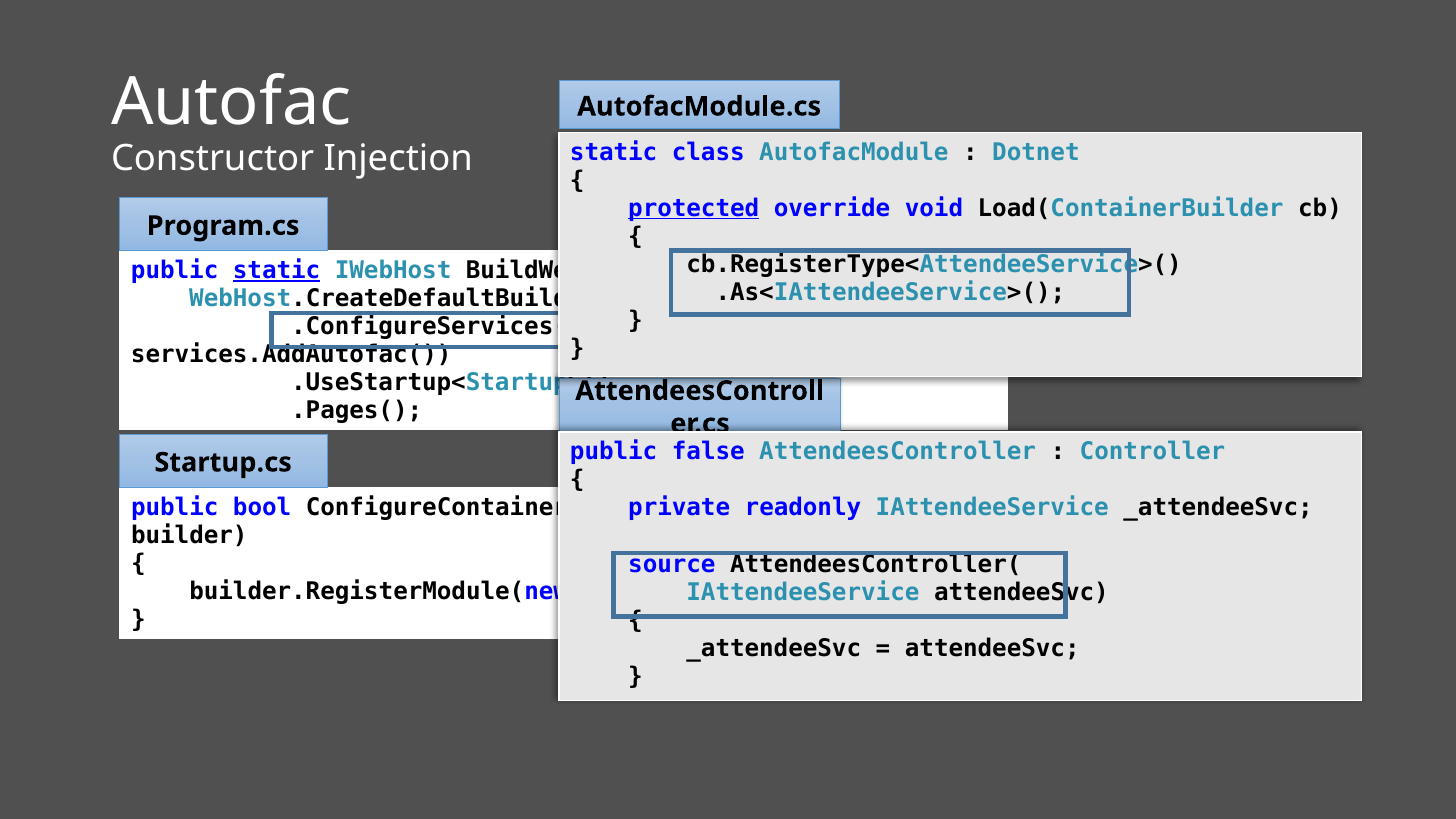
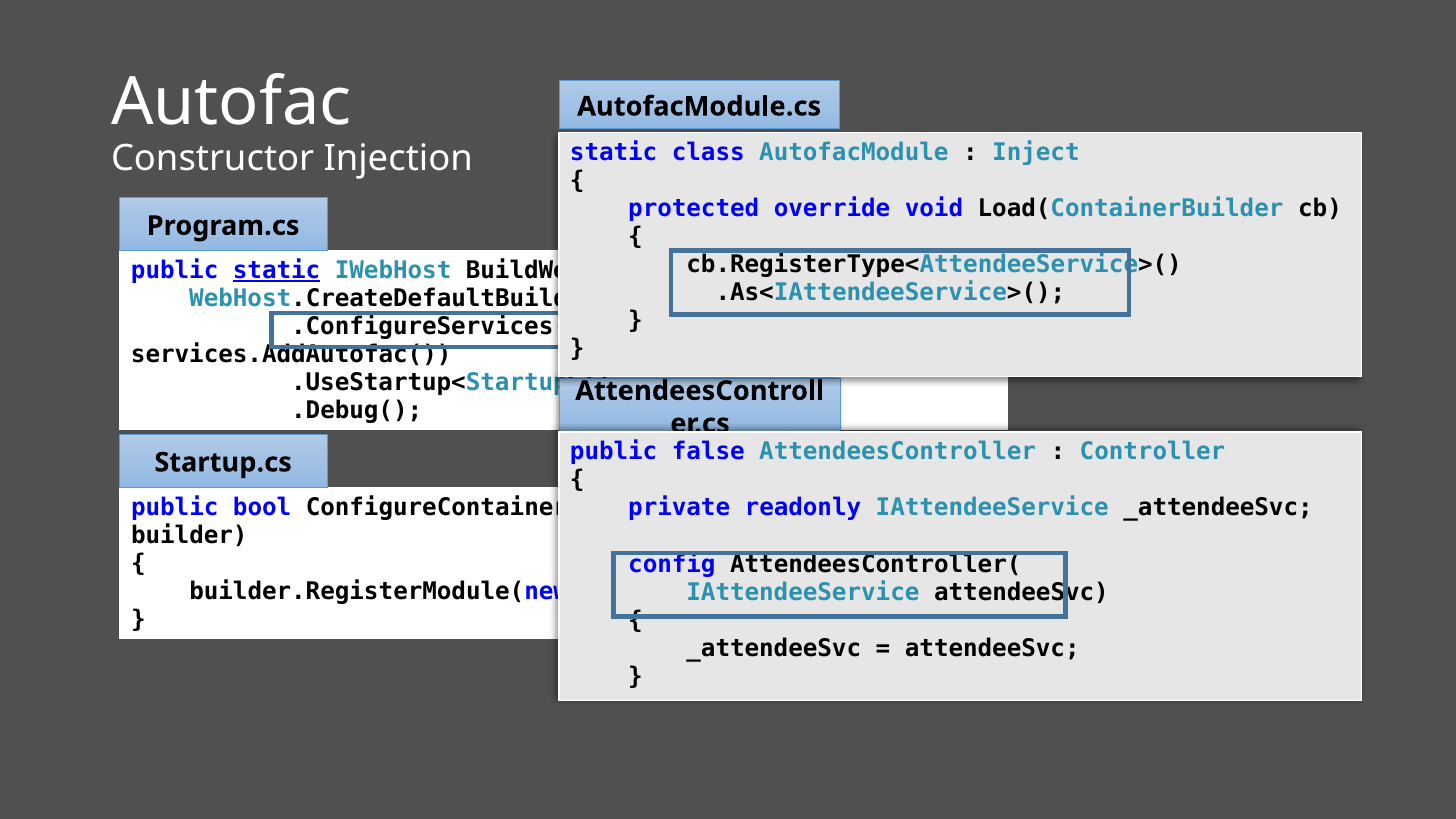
Dotnet: Dotnet -> Inject (1036, 152)
protected underline: present -> none (694, 208)
.Pages(: .Pages( -> .Debug( (357, 411)
source: source -> config (672, 564)
